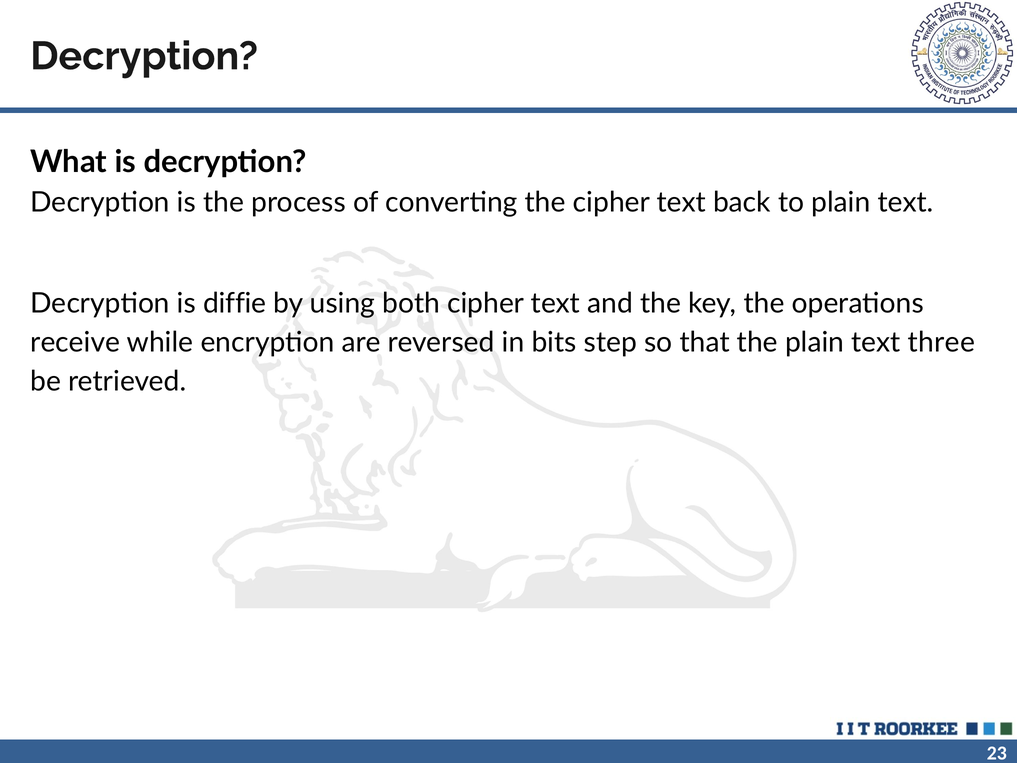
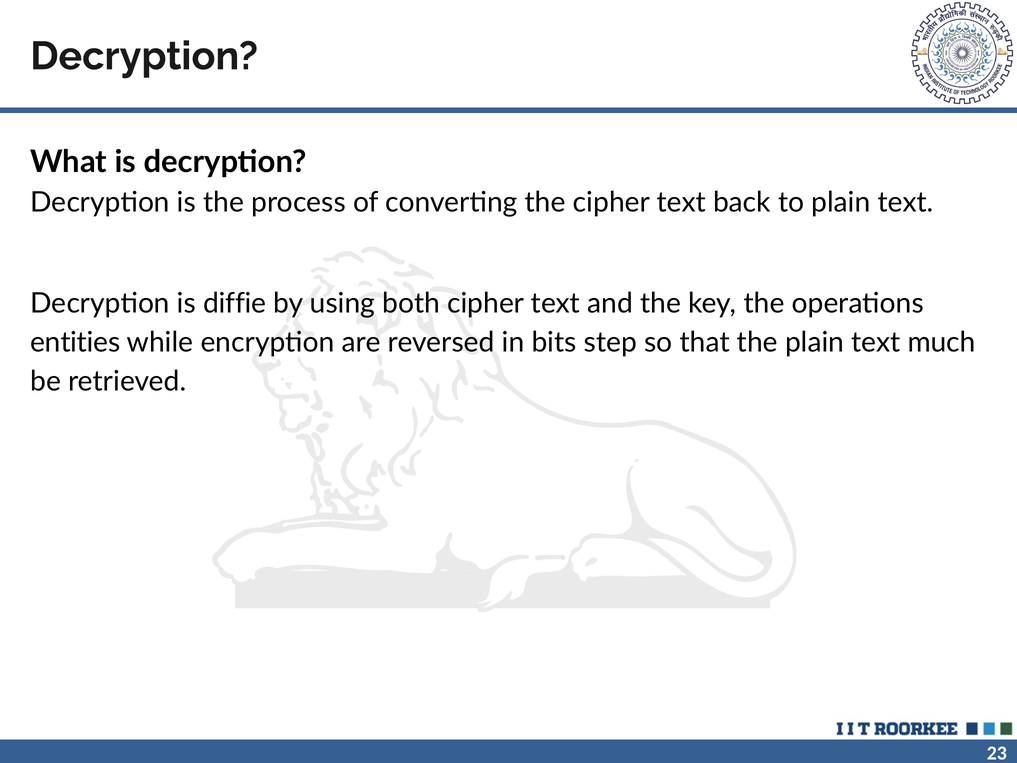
receive: receive -> entities (75, 342)
three: three -> much (942, 342)
